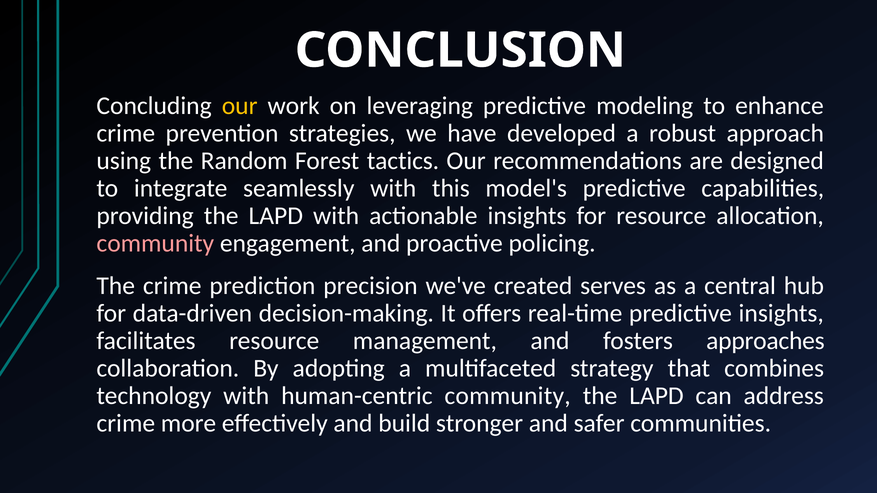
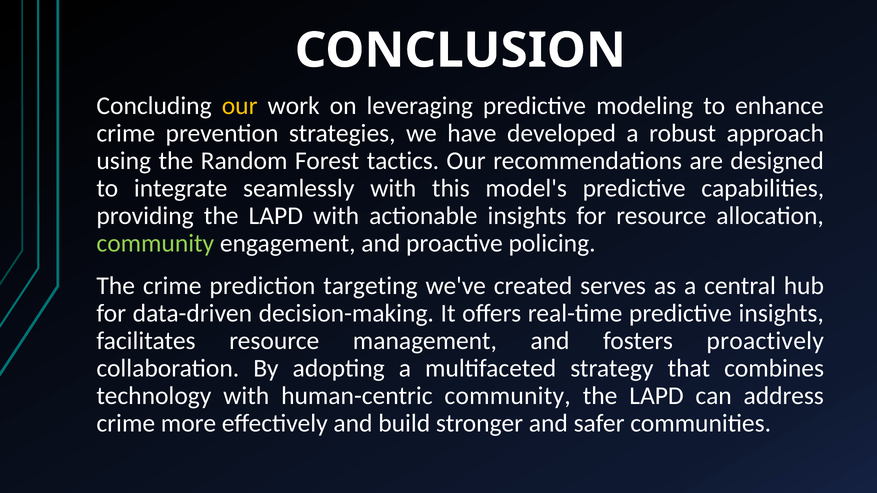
community colour: pink -> light green (155, 244)
precision: precision -> targeting (370, 286)
approaches: approaches -> proactively (765, 341)
